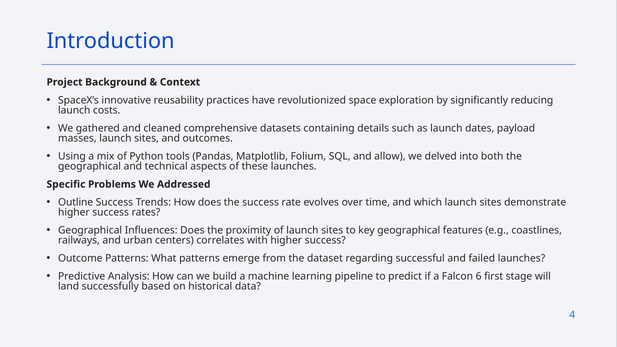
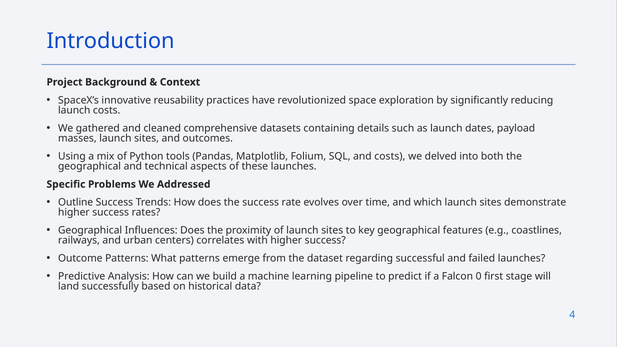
and allow: allow -> costs (390, 156)
6: 6 -> 0 (479, 277)
